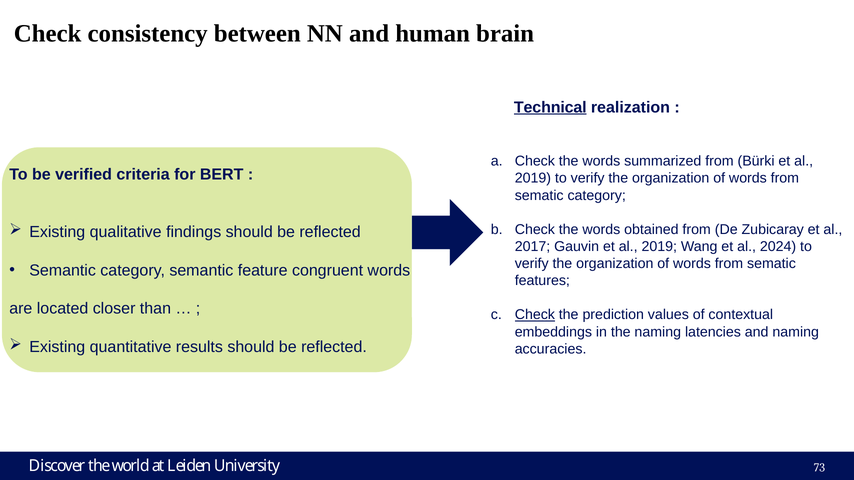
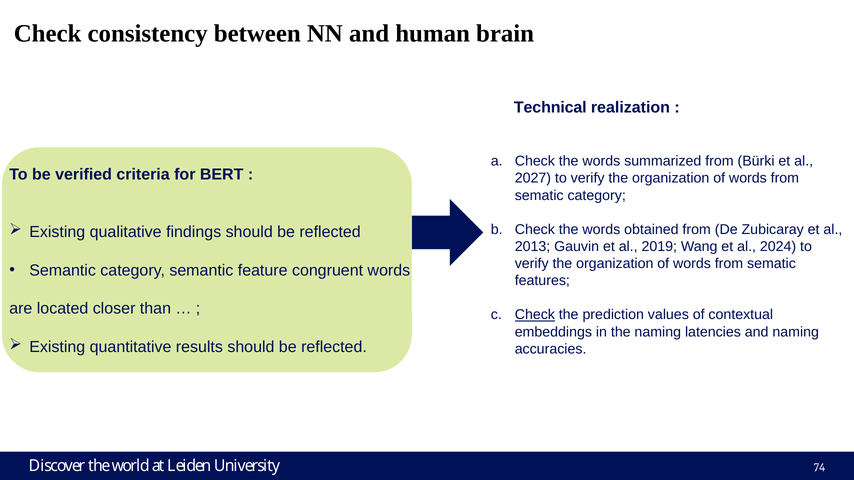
Technical underline: present -> none (550, 107)
2019: 2019 -> 2027 (533, 178)
2017: 2017 -> 2013 (533, 247)
73: 73 -> 74 (819, 466)
